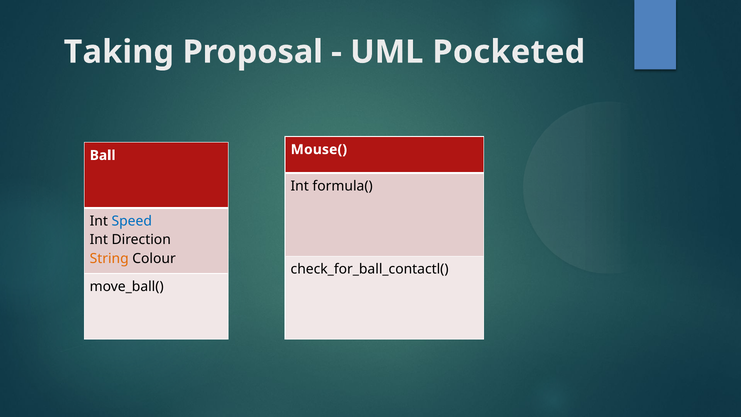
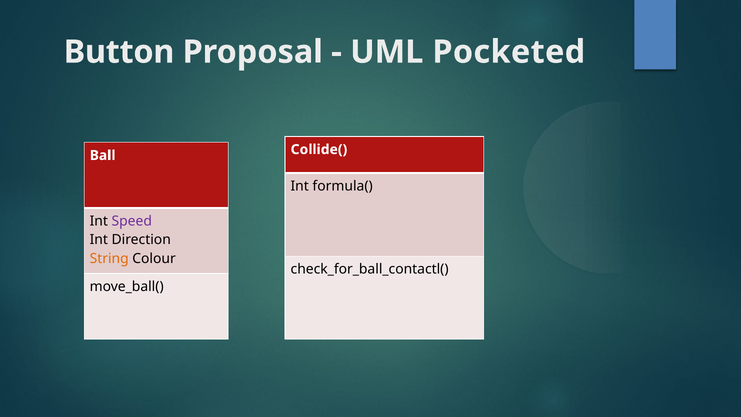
Taking: Taking -> Button (119, 52)
Mouse(: Mouse( -> Collide( (319, 149)
Speed colour: blue -> purple (132, 221)
